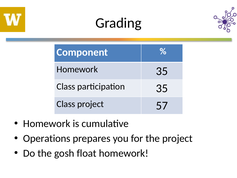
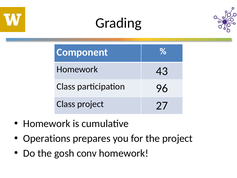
Homework 35: 35 -> 43 (162, 71)
participation 35: 35 -> 96 (162, 88)
57: 57 -> 27 (162, 106)
float: float -> conv (87, 153)
